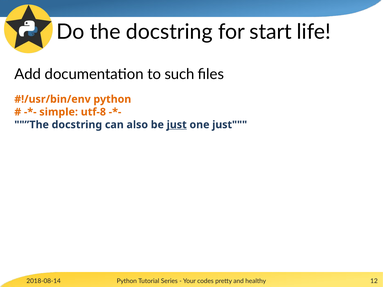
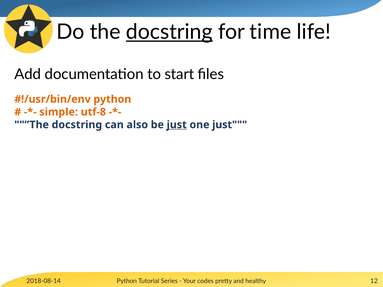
docstring underline: none -> present (169, 32)
start: start -> time (270, 32)
such: such -> start (179, 74)
